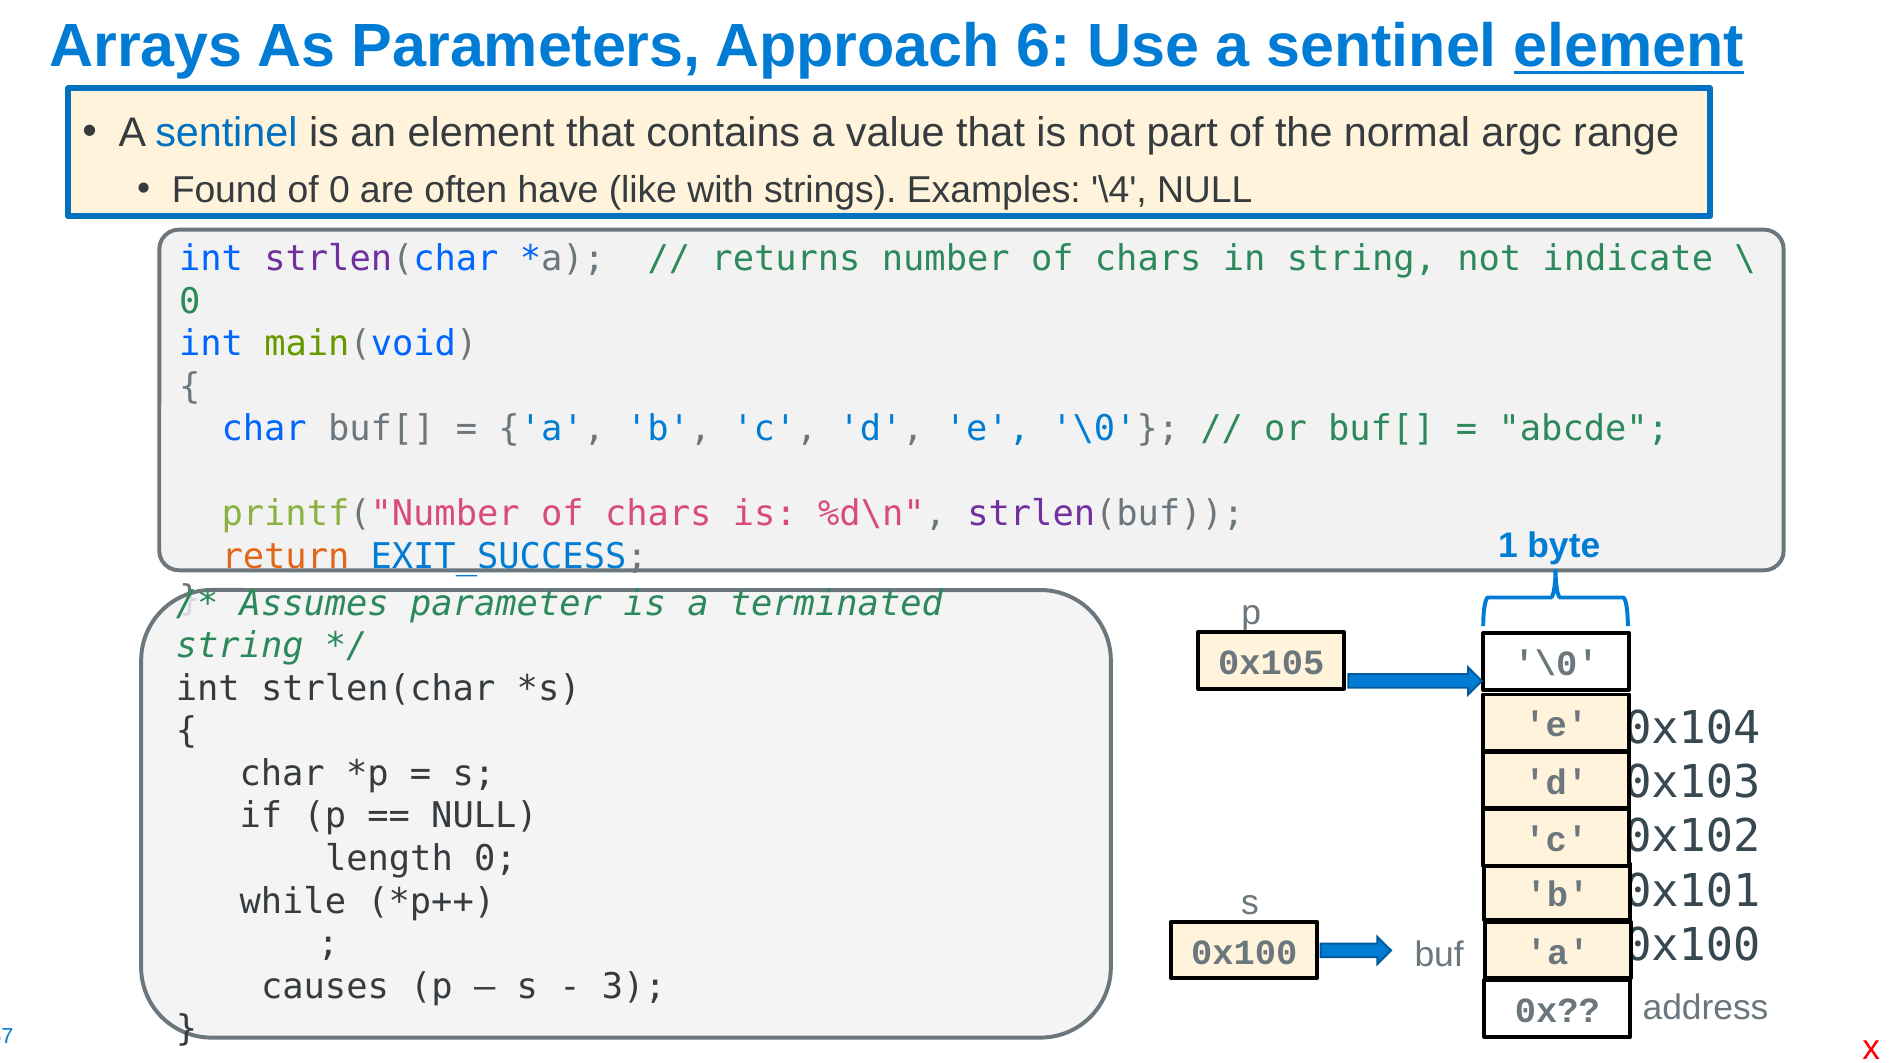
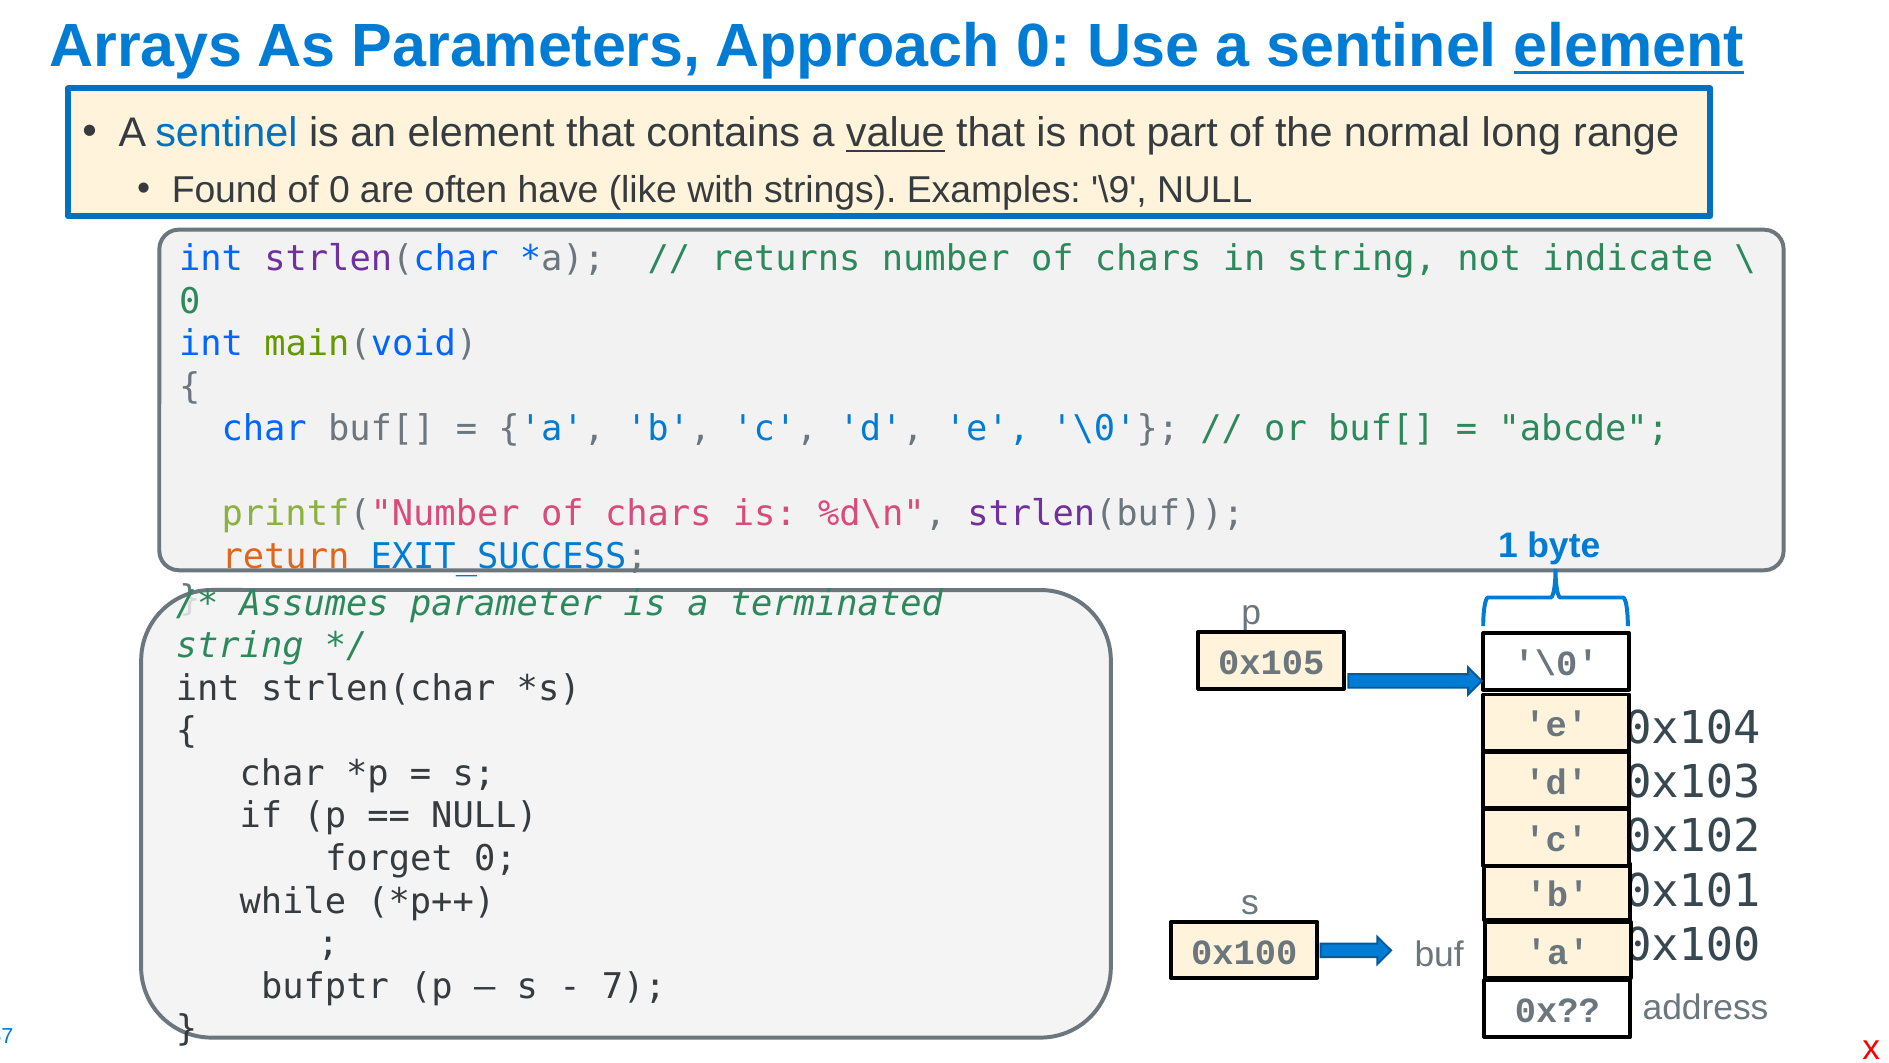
Approach 6: 6 -> 0 (1043, 46)
value underline: none -> present (895, 133)
argc: argc -> long (1521, 133)
\4: \4 -> \9 (1119, 190)
length: length -> forget (389, 858)
causes: causes -> bufptr (325, 986)
3: 3 -> 7 (634, 986)
